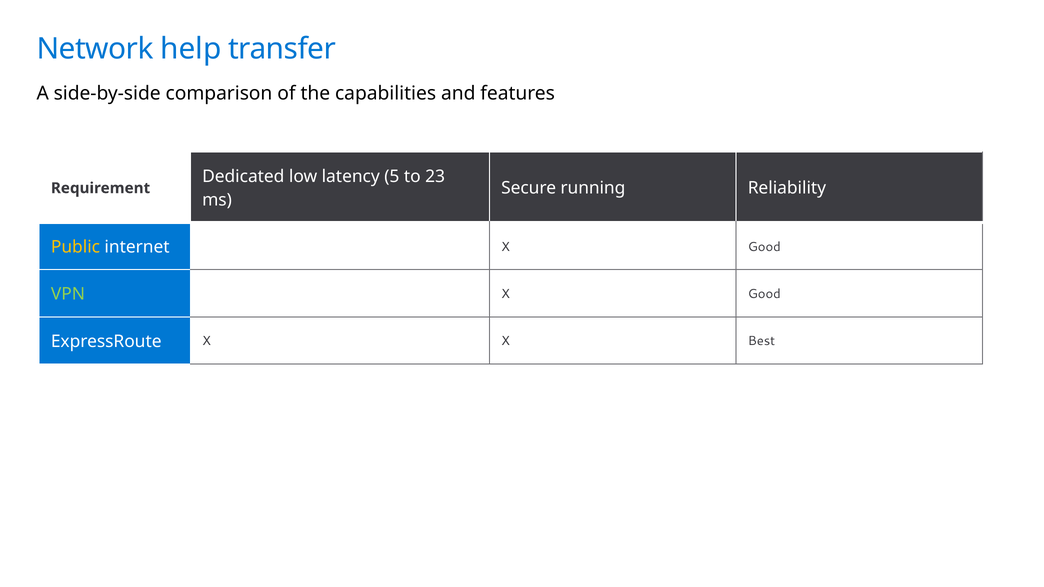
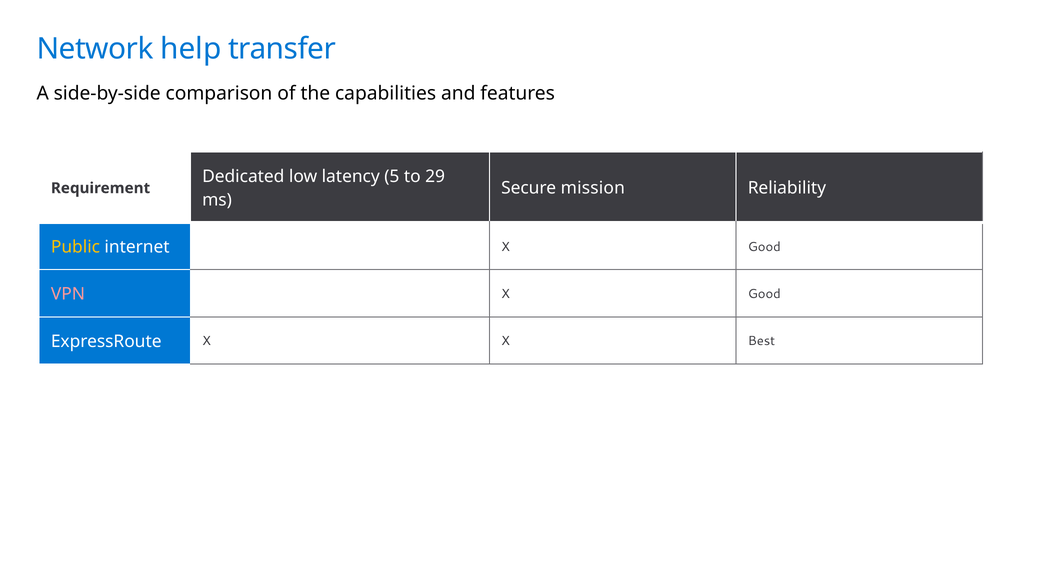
23: 23 -> 29 (435, 176)
running: running -> mission (593, 188)
VPN colour: light green -> pink (68, 294)
